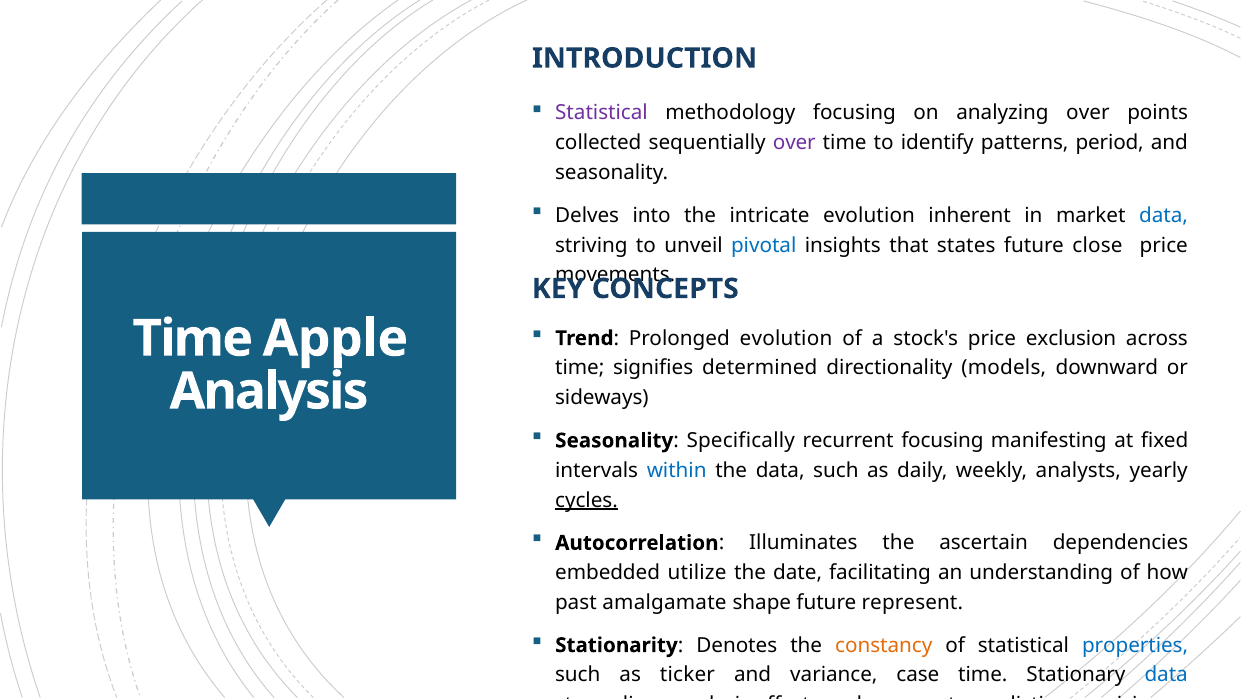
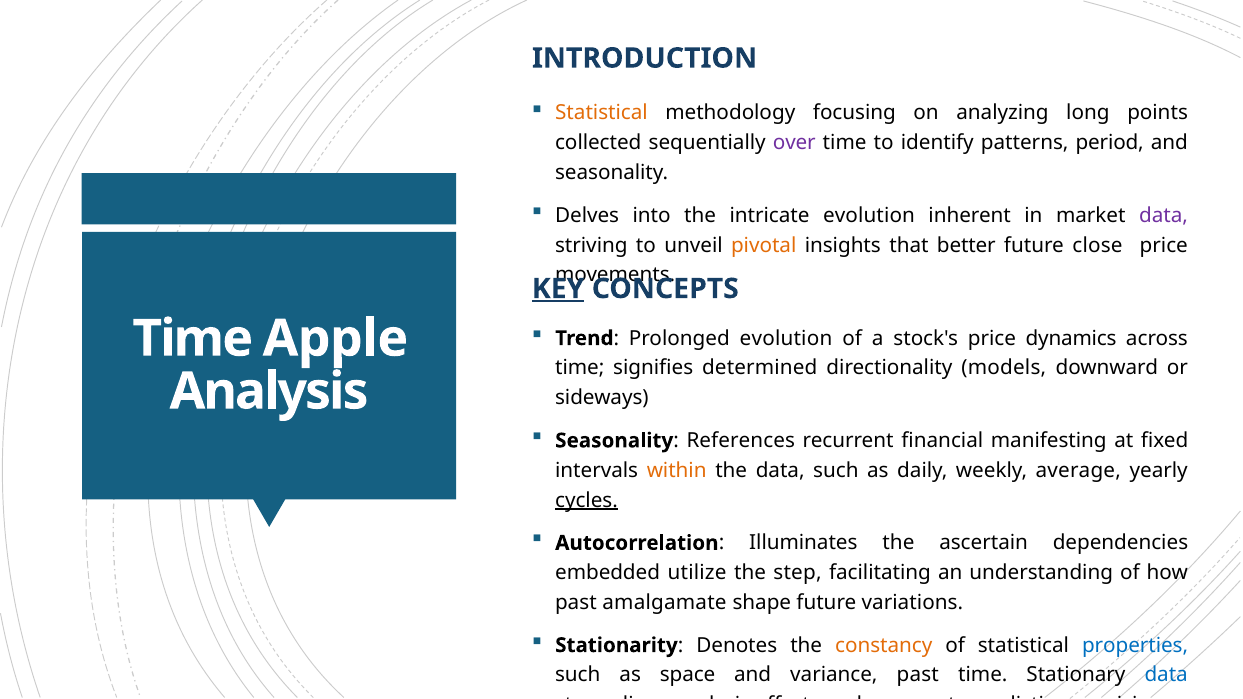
Statistical colour: purple -> orange (601, 113)
analyzing over: over -> long (1088, 113)
data colour: blue -> purple (1164, 216)
pivotal colour: blue -> orange (764, 245)
states: states -> better (966, 245)
KEY underline: none -> present (558, 289)
exclusion: exclusion -> dynamics (1071, 338)
Specifically: Specifically -> References (741, 441)
recurrent focusing: focusing -> financial (942, 441)
within colour: blue -> orange (677, 471)
analysts: analysts -> average (1078, 471)
date: date -> step (798, 573)
represent: represent -> variations (912, 603)
ticker: ticker -> space (688, 675)
variance case: case -> past (918, 675)
